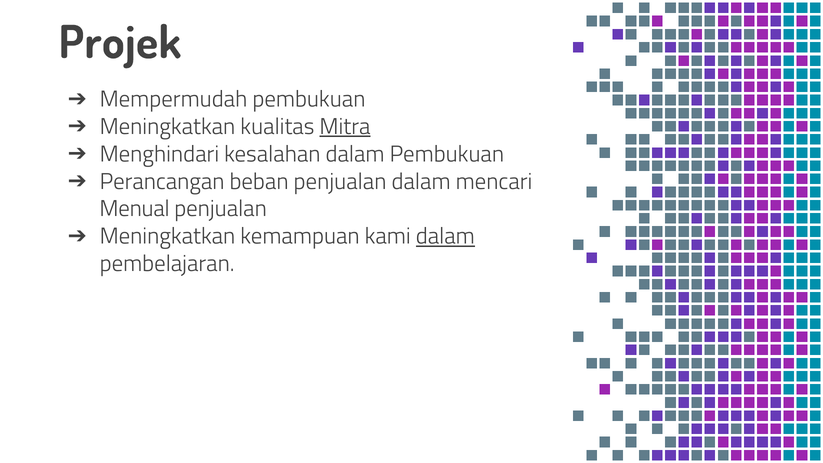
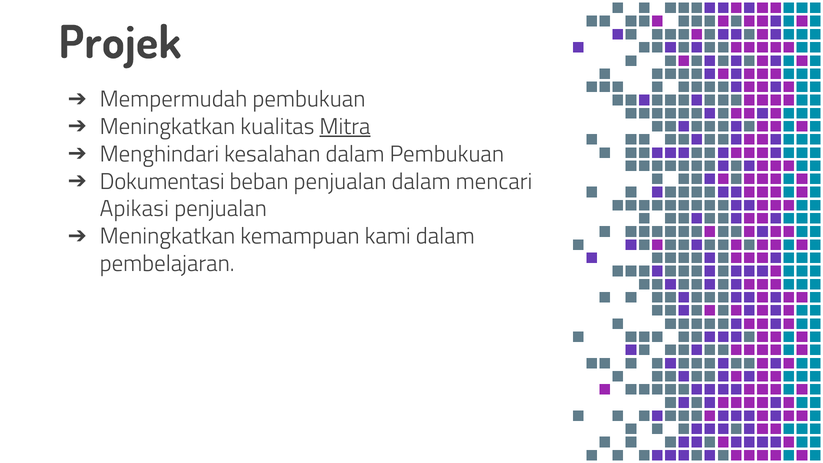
Perancangan: Perancangan -> Dokumentasi (162, 181)
Menual: Menual -> Apikasi (134, 209)
dalam underline: present -> none (445, 236)
